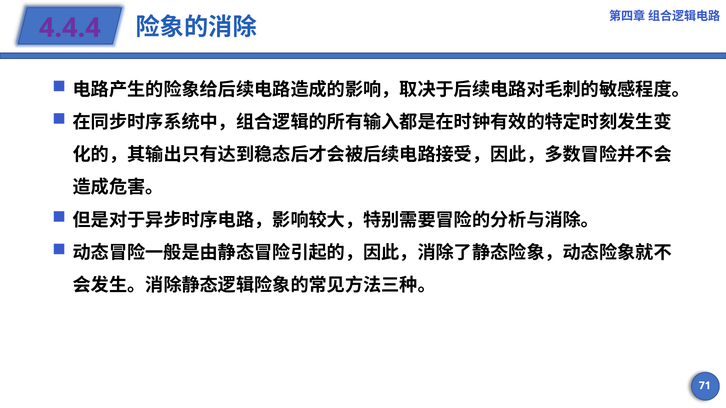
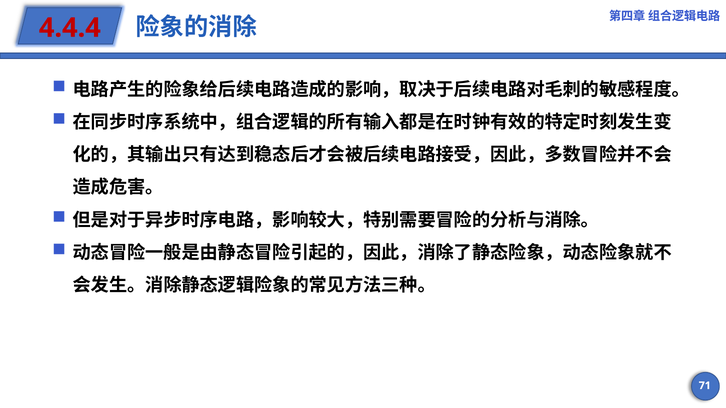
4.4.4 colour: purple -> red (70, 28)
